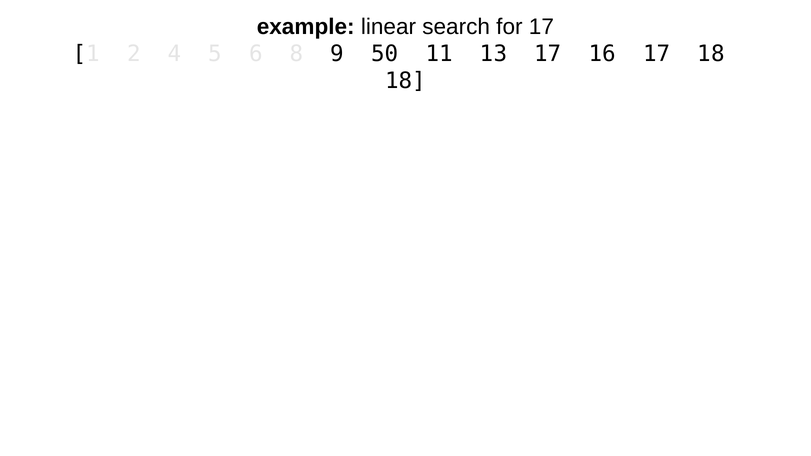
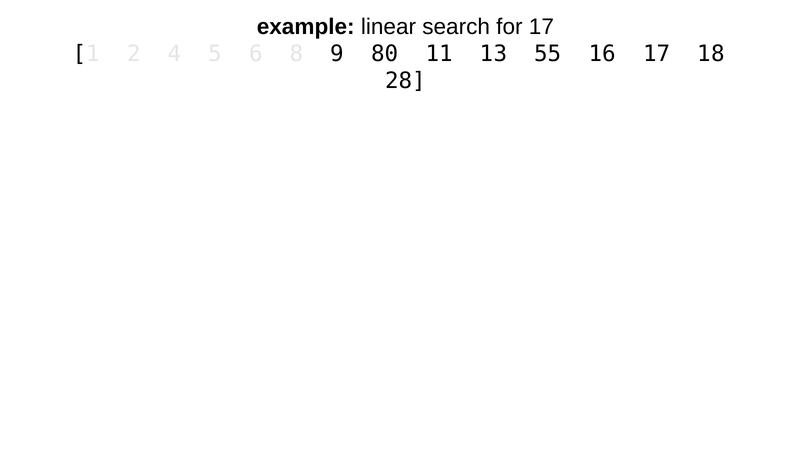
50: 50 -> 80 (385, 54)
13 17: 17 -> 55 (548, 54)
18: 18 -> 28 (406, 81)
